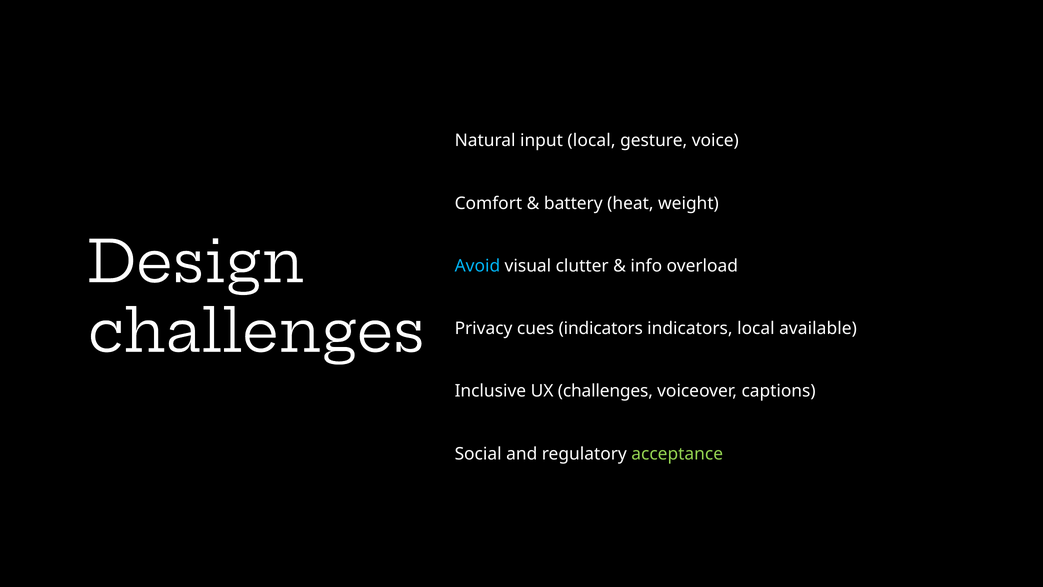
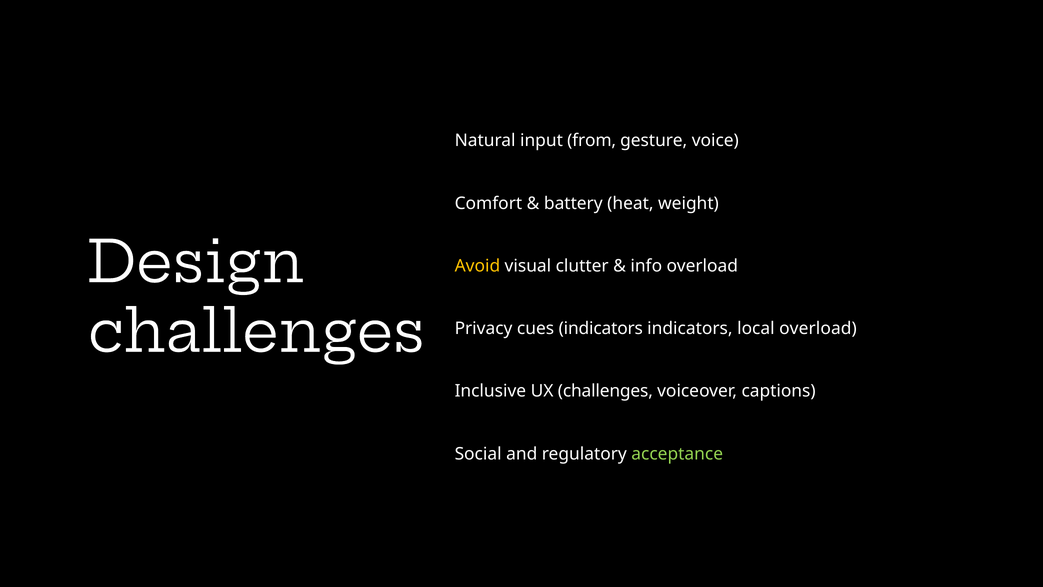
input local: local -> from (592, 141)
Avoid colour: light blue -> yellow (477, 266)
local available: available -> overload (818, 328)
